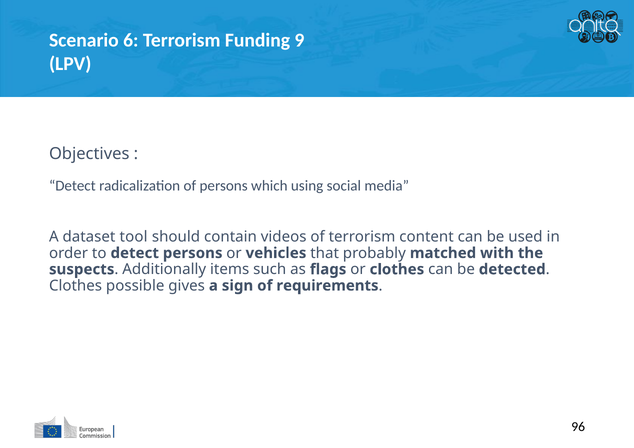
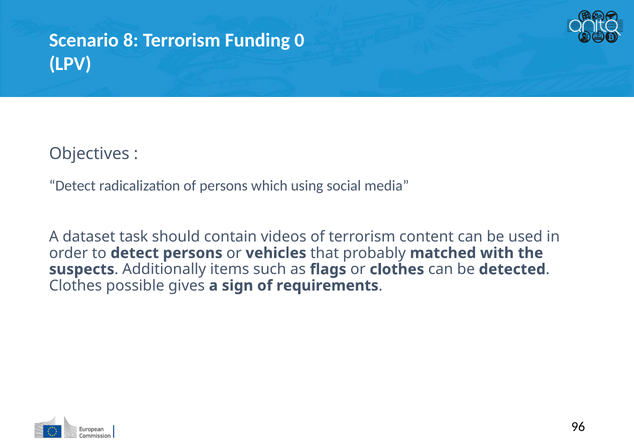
6: 6 -> 8 (131, 40)
9: 9 -> 0 (299, 40)
tool: tool -> task (134, 237)
